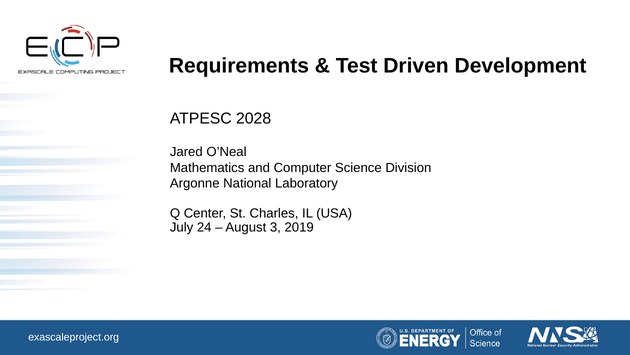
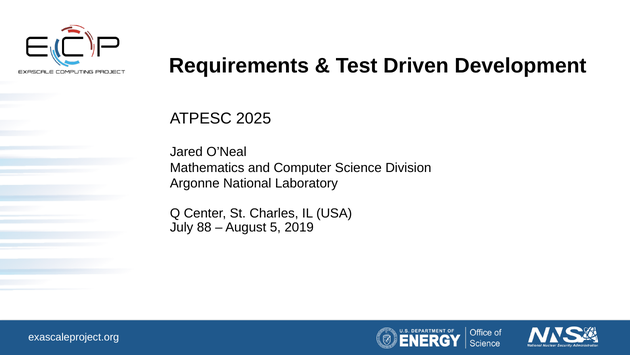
2028: 2028 -> 2025 (254, 119)
24: 24 -> 88 (204, 227)
3: 3 -> 5 (275, 227)
